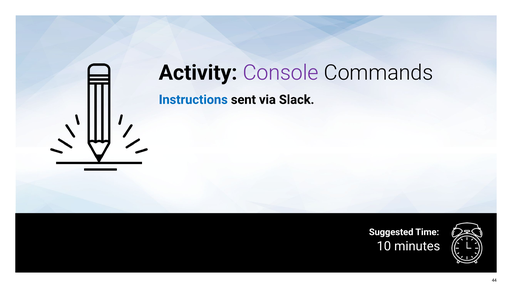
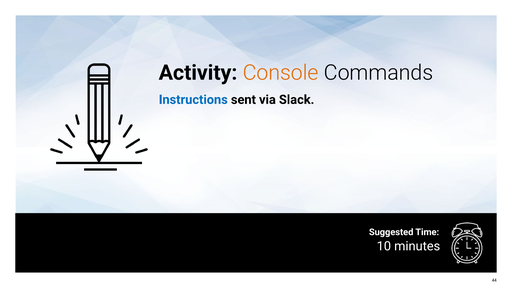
Console colour: purple -> orange (281, 73)
